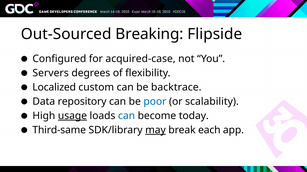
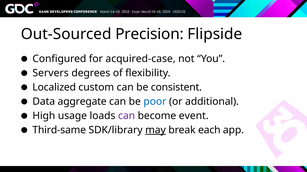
Breaking: Breaking -> Precision (150, 34)
backtrace: backtrace -> consistent (176, 88)
repository: repository -> aggregate (82, 102)
scalability: scalability -> additional (212, 102)
usage underline: present -> none (72, 116)
can colour: blue -> purple (127, 116)
today: today -> event (194, 116)
